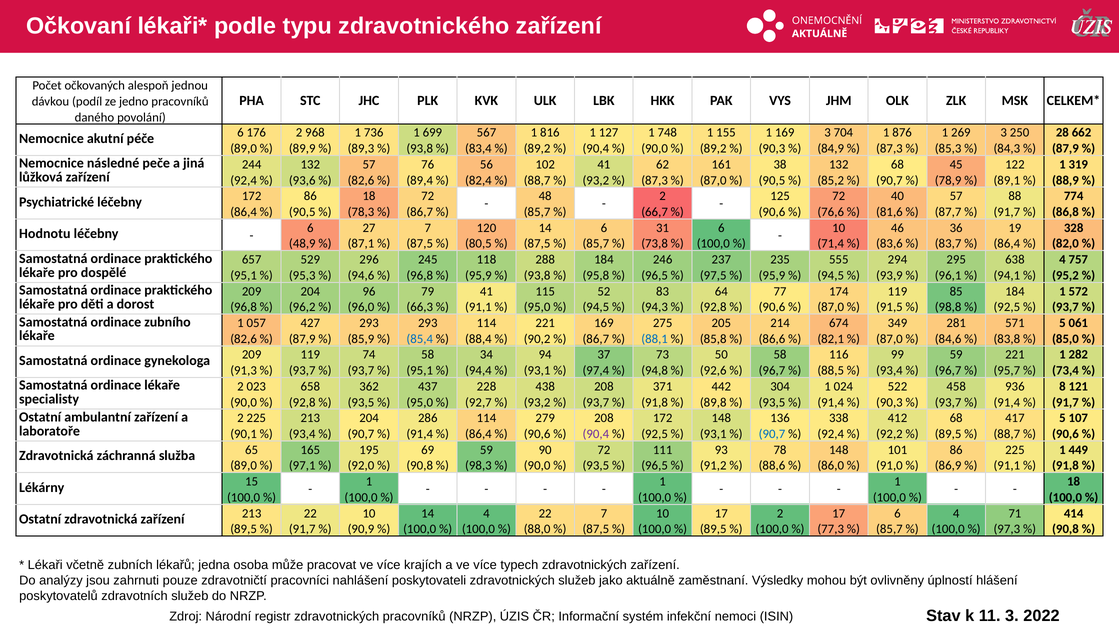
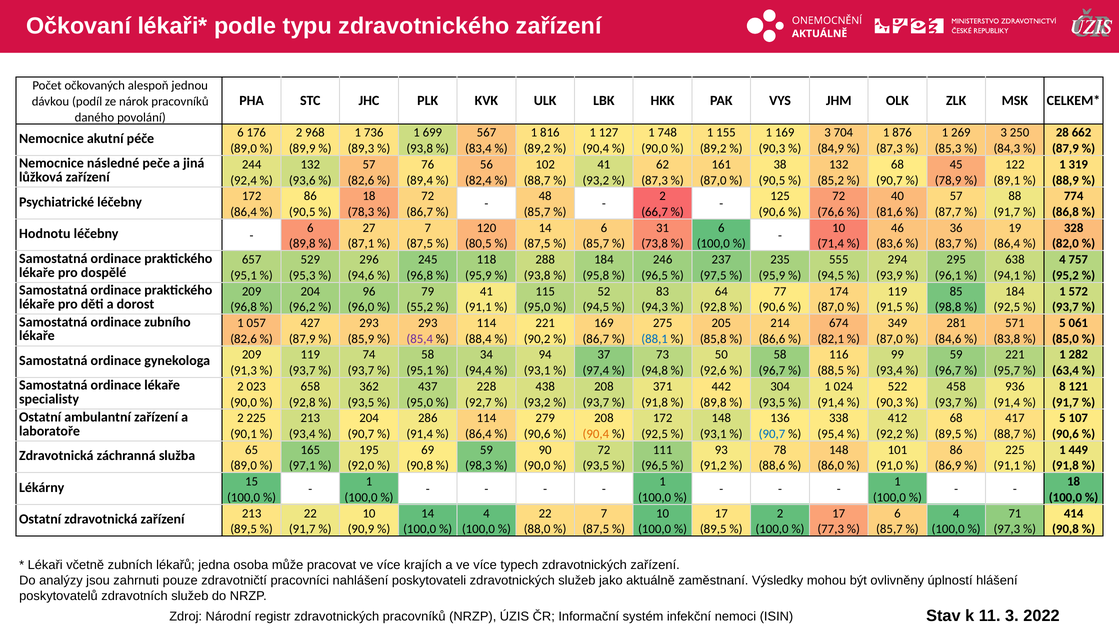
jedno: jedno -> nárok (134, 101)
48,9: 48,9 -> 89,8 (302, 243)
66,3: 66,3 -> 55,2 (420, 307)
85,4 colour: blue -> purple (420, 339)
73,4: 73,4 -> 63,4 (1065, 370)
90,4 colour: purple -> orange (596, 434)
92,4: 92,4 -> 95,4 (831, 434)
